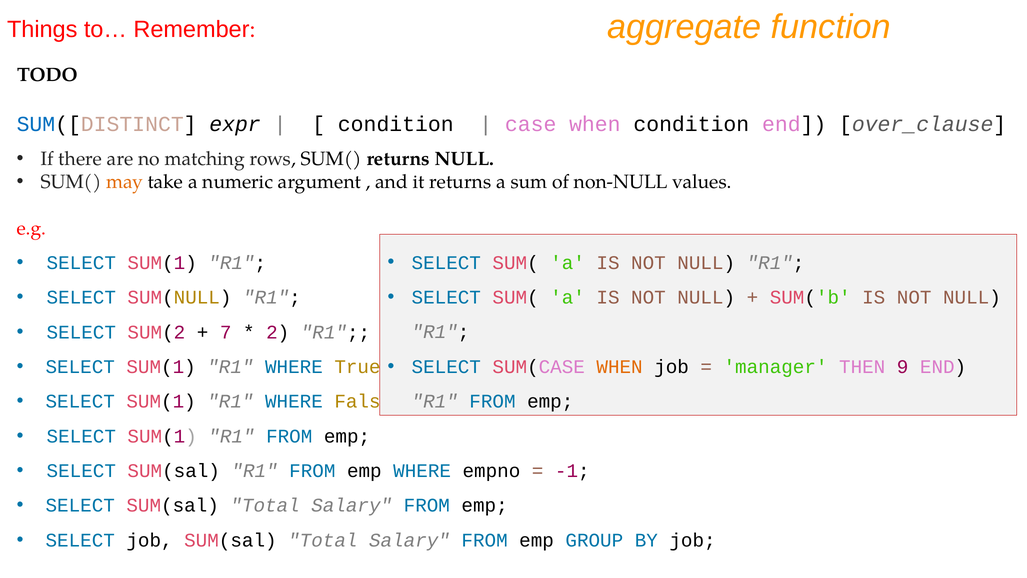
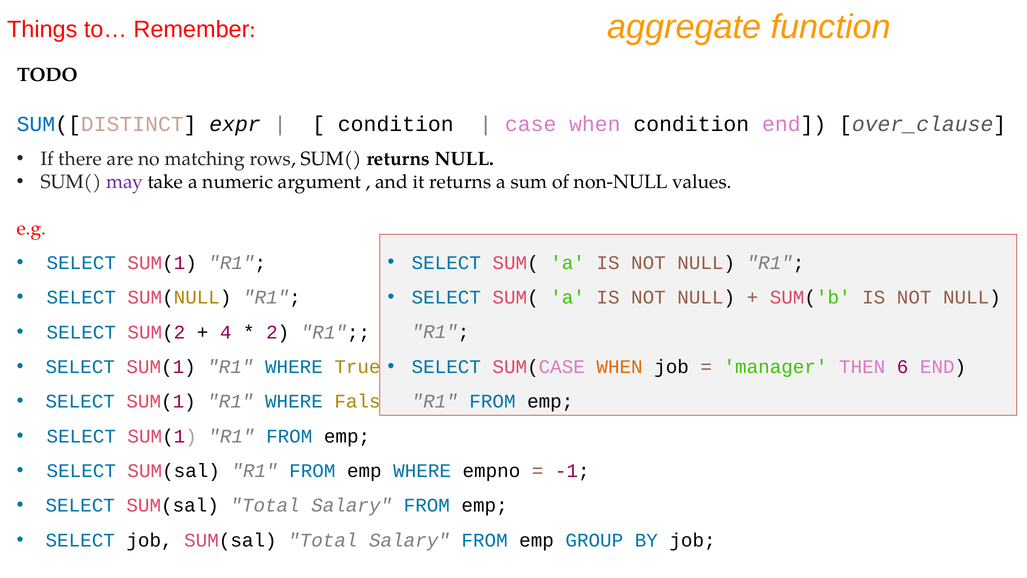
may colour: orange -> purple (125, 182)
7: 7 -> 4 (226, 332)
9: 9 -> 6 (903, 366)
